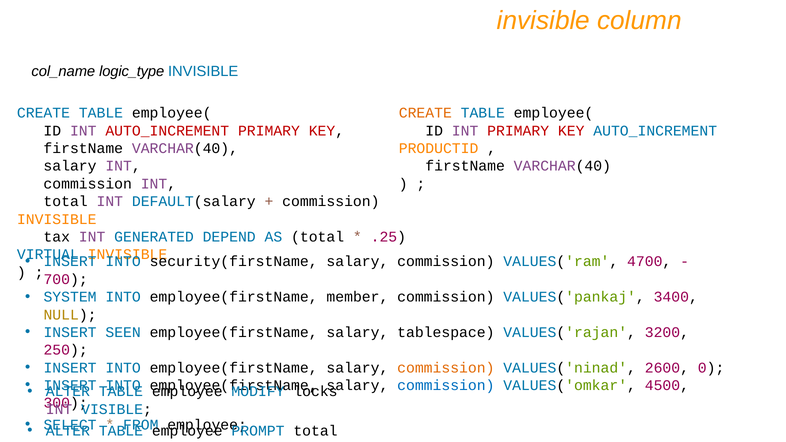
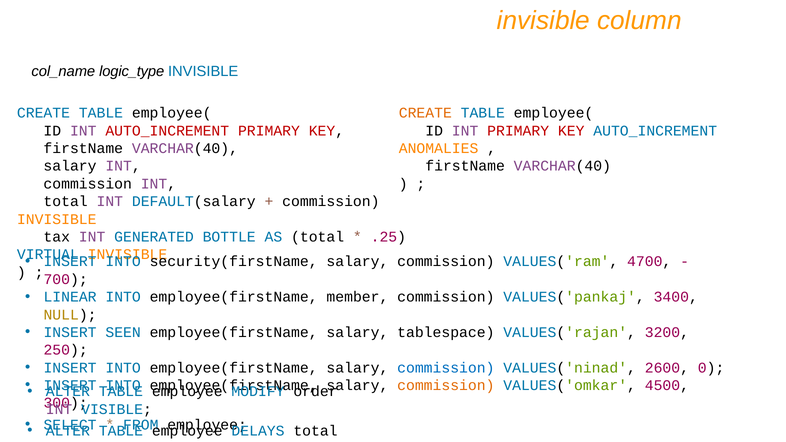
PRODUCTID: PRODUCTID -> ANOMALIES (439, 148)
DEPEND: DEPEND -> BOTTLE (229, 237)
SYSTEM: SYSTEM -> LINEAR (70, 297)
commission colour: orange -> blue (446, 368)
commission colour: blue -> orange (446, 385)
locks: locks -> order (315, 392)
PROMPT: PROMPT -> DELAYS (258, 431)
